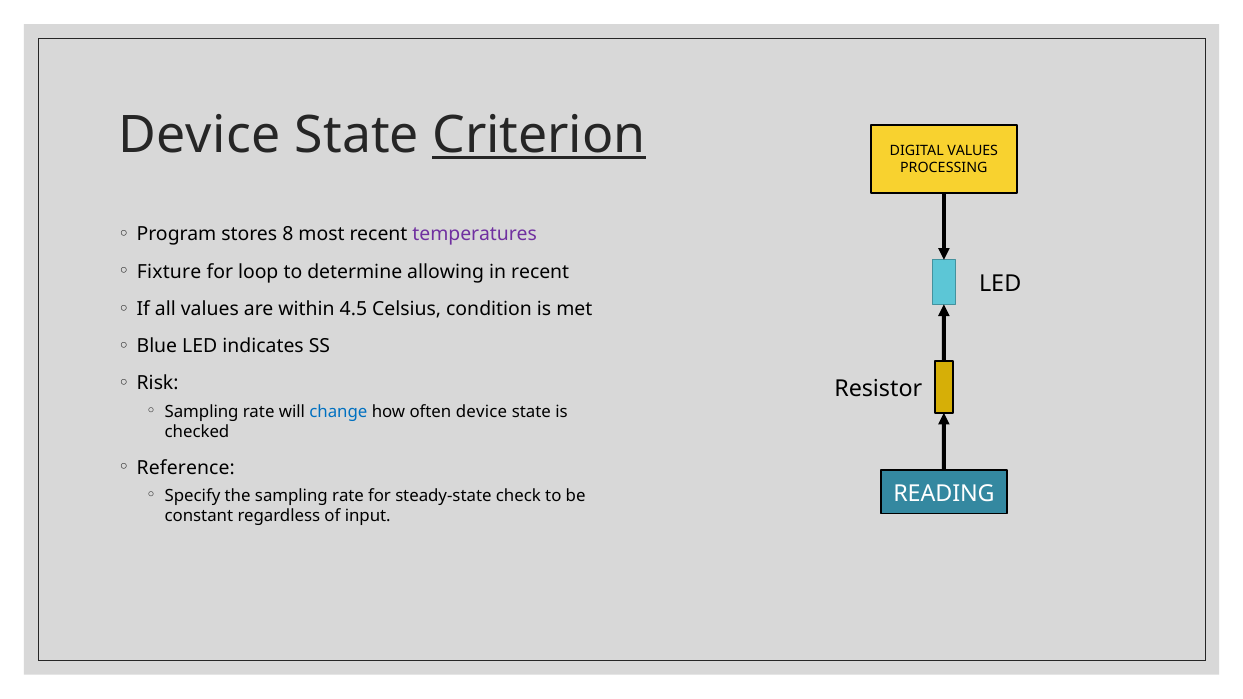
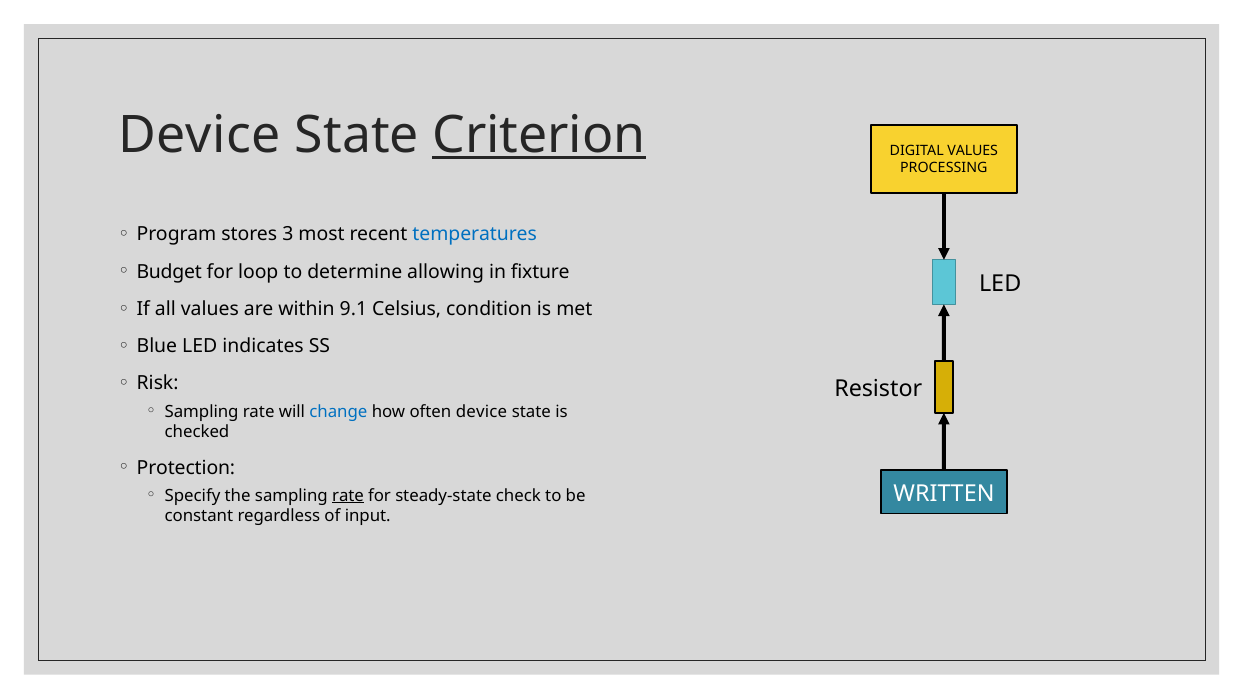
8: 8 -> 3 (288, 234)
temperatures colour: purple -> blue (475, 234)
Fixture: Fixture -> Budget (169, 272)
in recent: recent -> fixture (540, 272)
4.5: 4.5 -> 9.1 (353, 309)
Reference: Reference -> Protection (186, 468)
READING: READING -> WRITTEN (944, 493)
rate underline: none -> present (348, 496)
